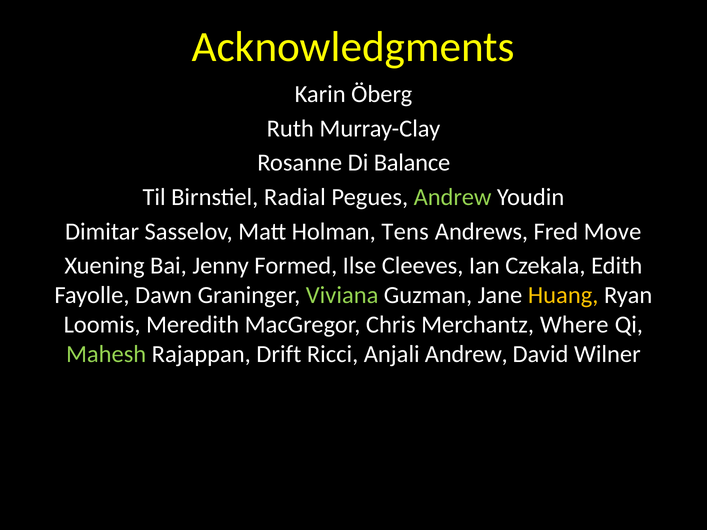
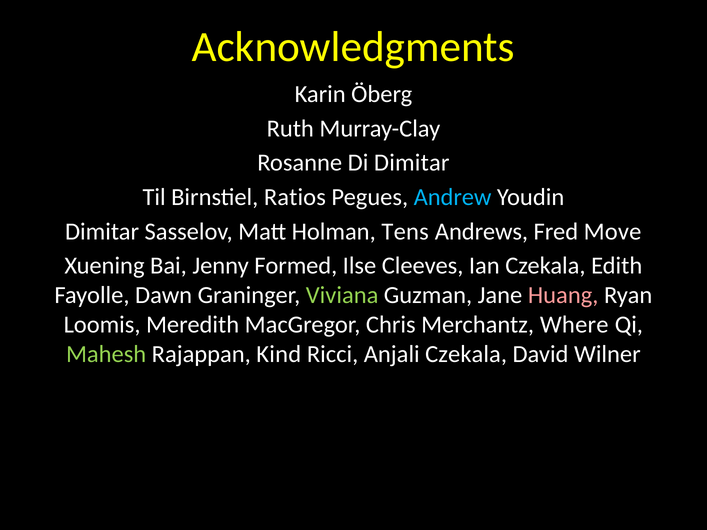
Di Balance: Balance -> Dimitar (412, 163)
Radial: Radial -> Ratios (295, 197)
Andrew colour: light green -> light blue (453, 197)
Huang colour: yellow -> pink (563, 295)
Drift: Drift -> Kind (279, 354)
Anjali Andrew: Andrew -> Czekala (466, 354)
